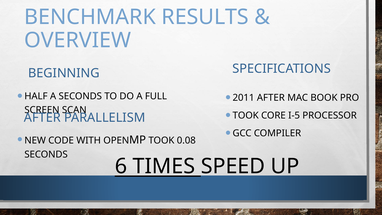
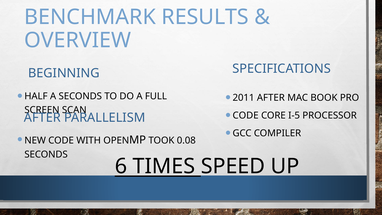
TOOK: TOOK -> CODE (246, 115)
